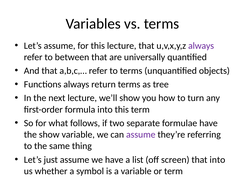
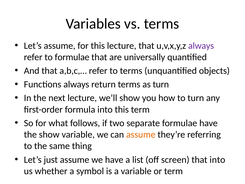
to between: between -> formulae (72, 57)
as tree: tree -> turn (161, 84)
assume colour: purple -> orange (141, 134)
